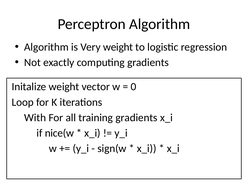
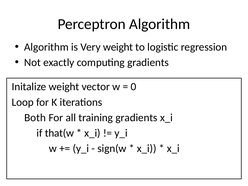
With: With -> Both (35, 118)
nice(w: nice(w -> that(w (59, 133)
